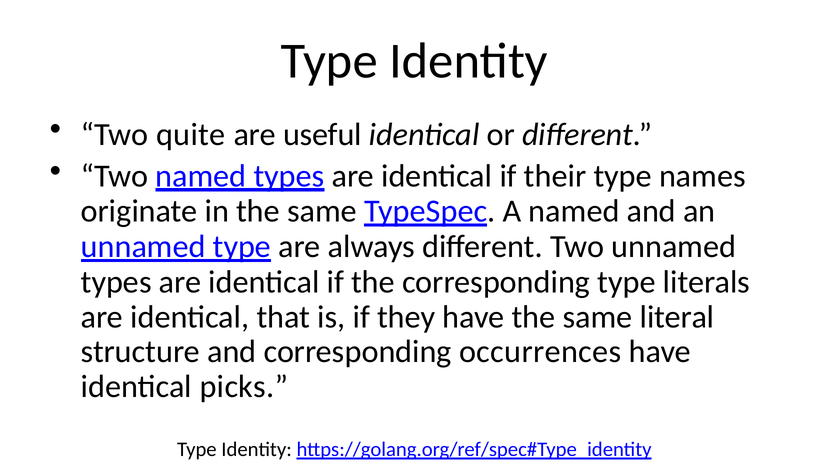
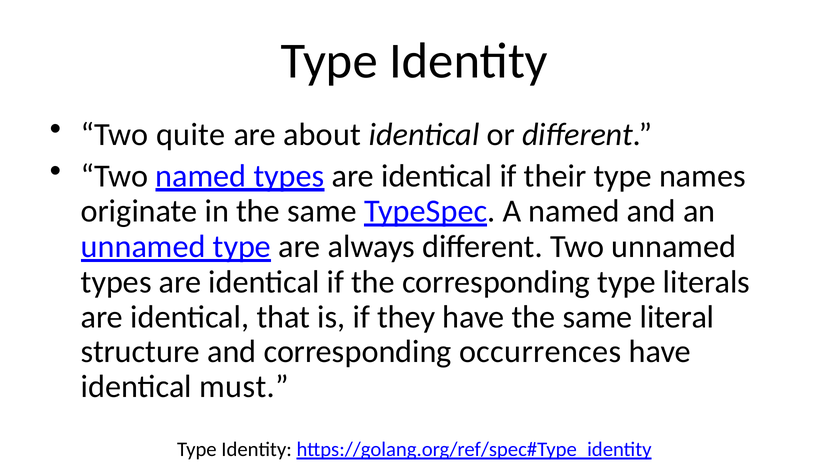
useful: useful -> about (322, 135)
picks: picks -> must (244, 387)
